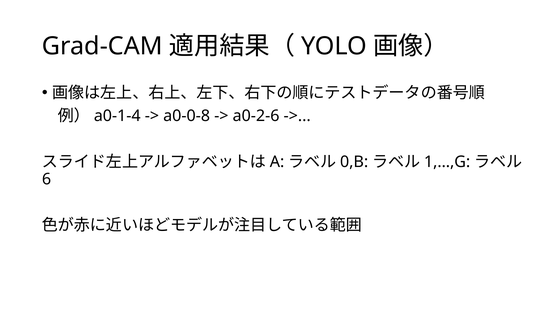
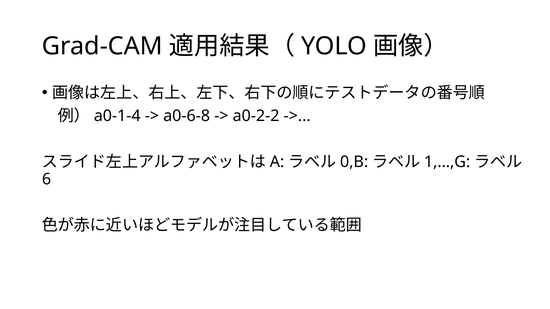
a0-0-8: a0-0-8 -> a0-6-8 (187, 116)
a0-2-6: a0-2-6 -> a0-2-2 (256, 116)
